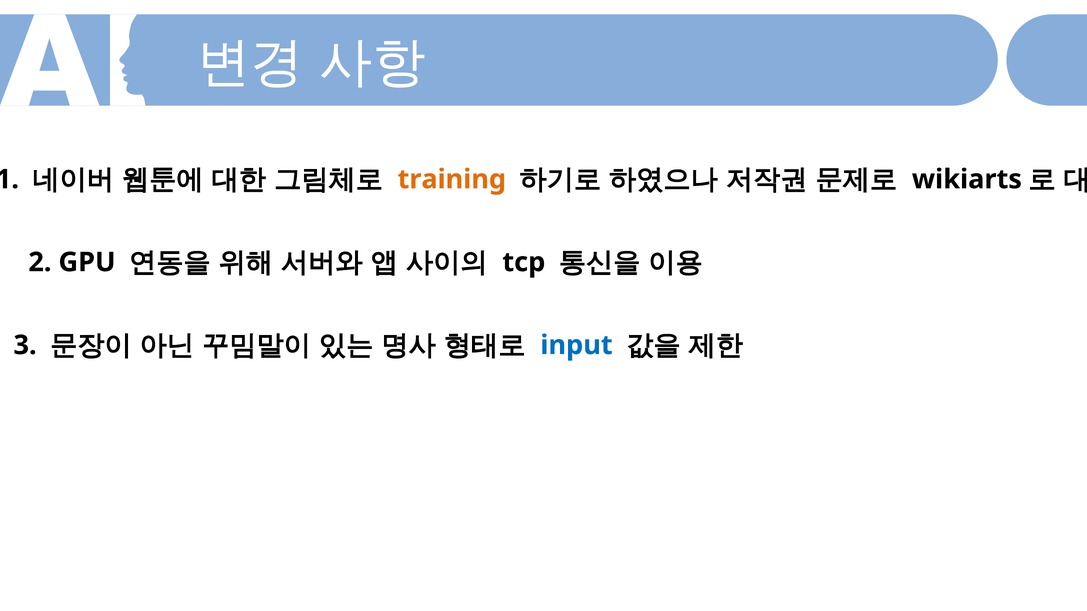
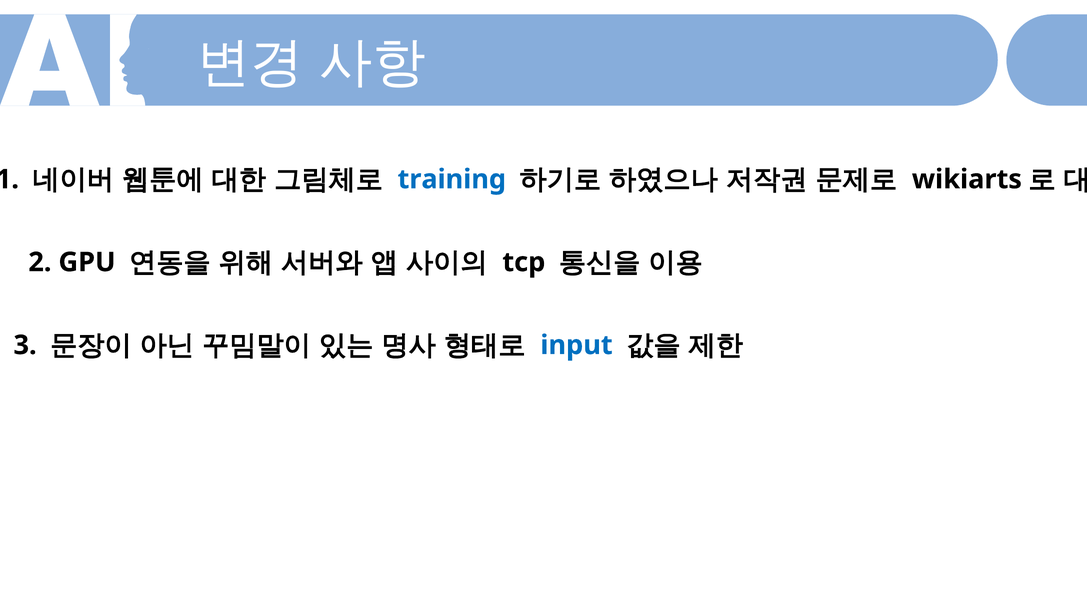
training colour: orange -> blue (452, 179)
